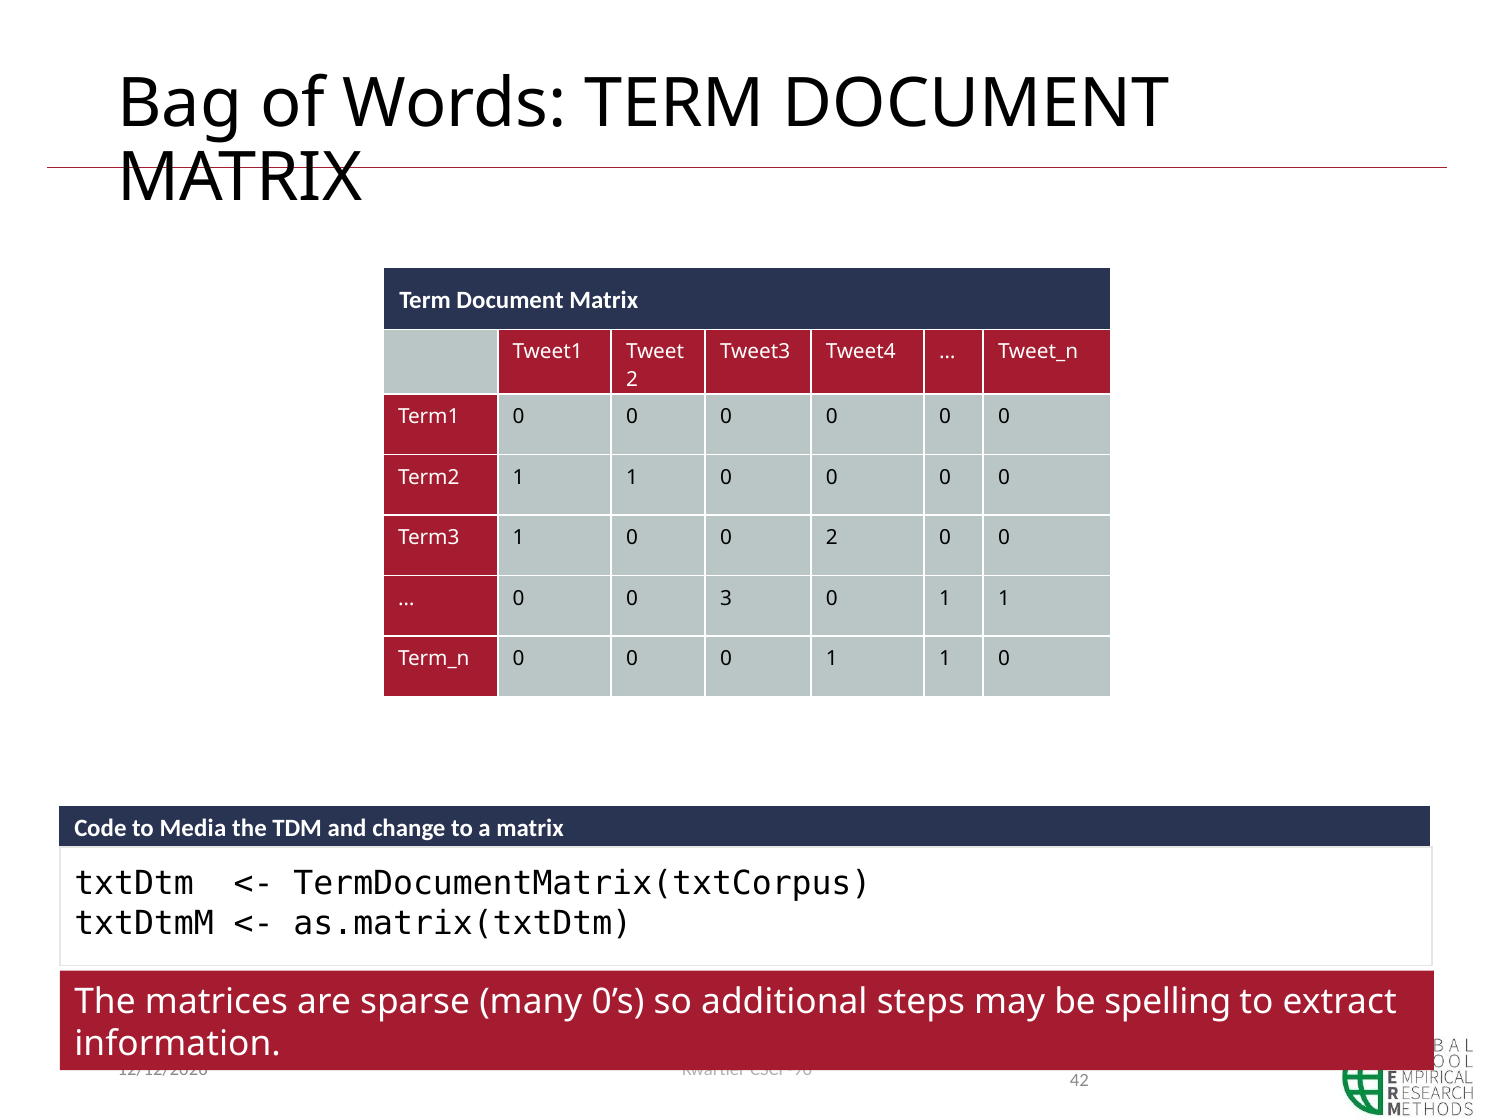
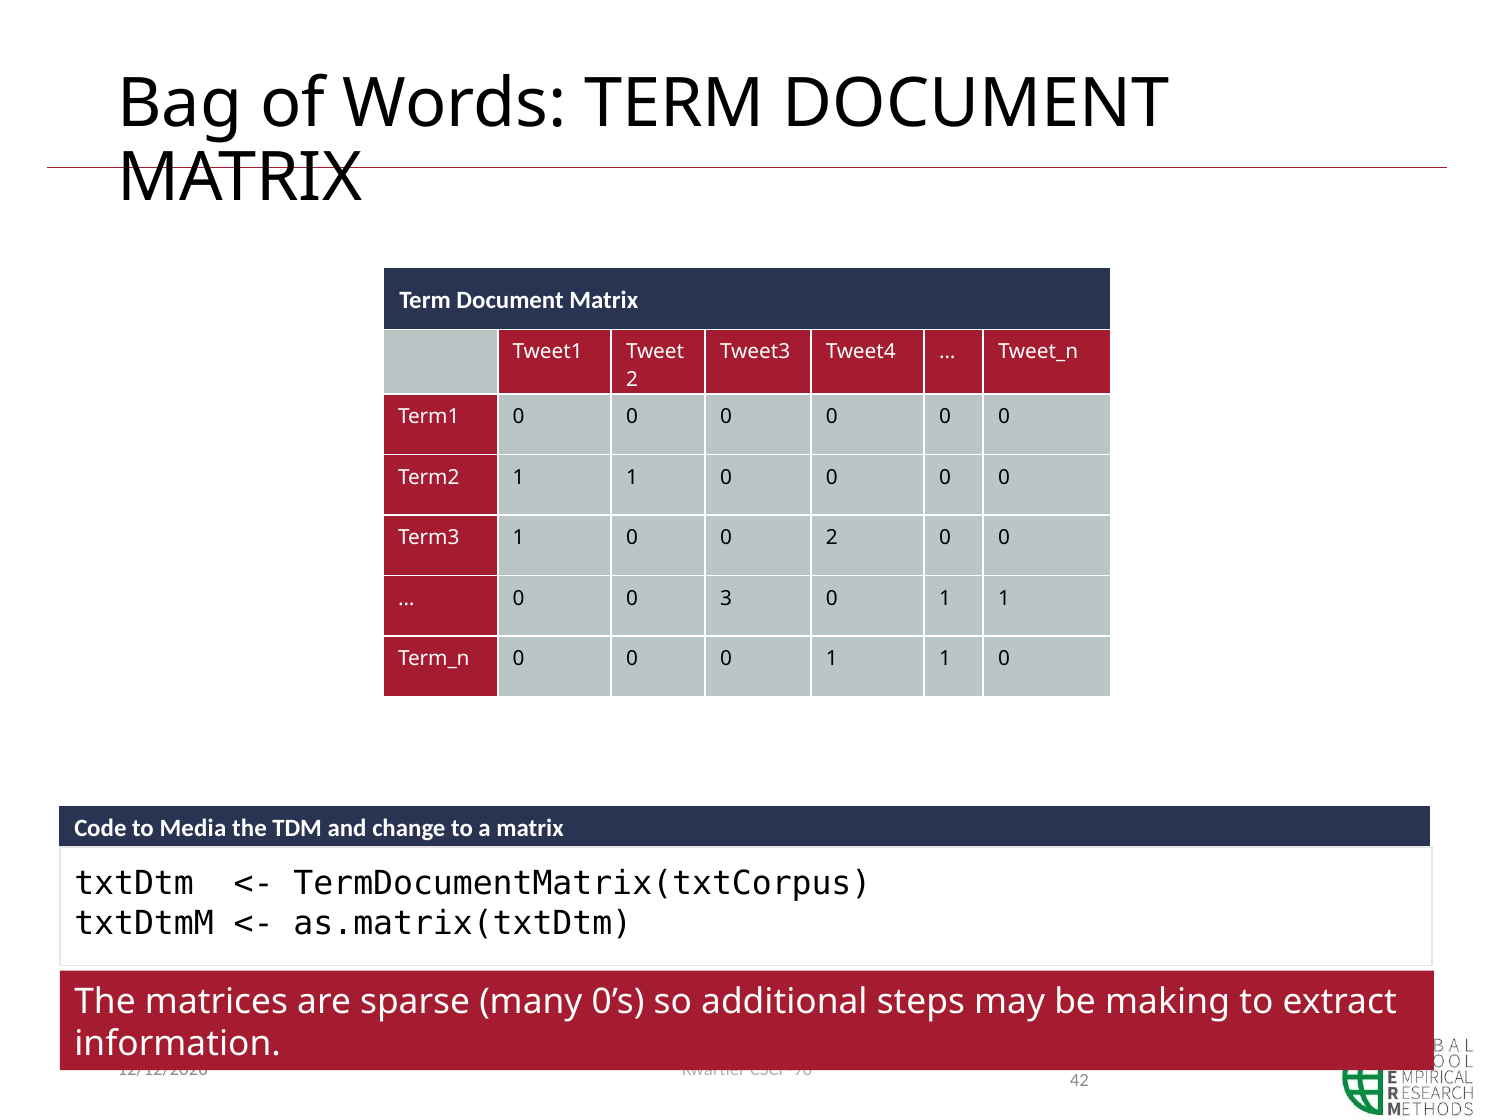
spelling: spelling -> making (1168, 1002)
